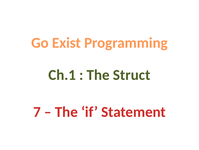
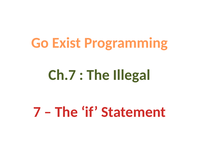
Ch.1: Ch.1 -> Ch.7 (62, 75)
Struct: Struct -> Illegal (132, 75)
